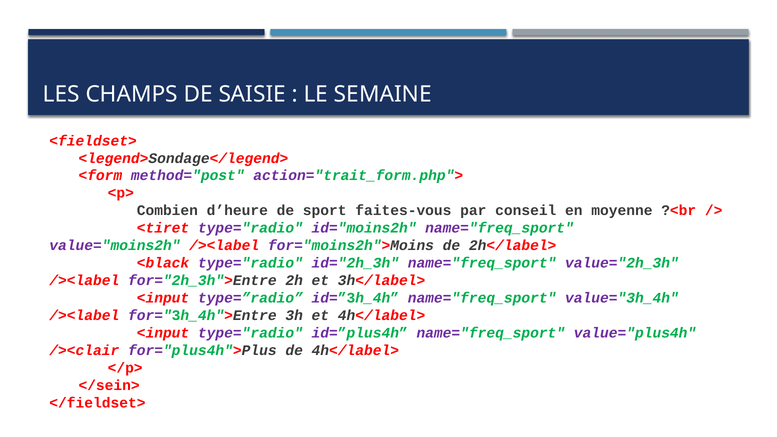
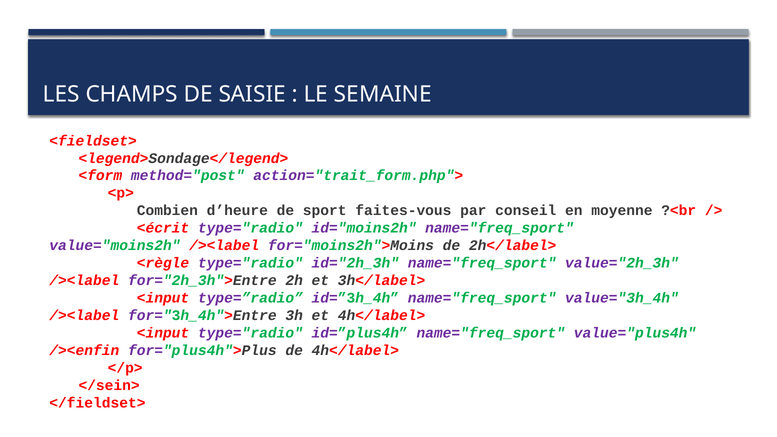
<tiret: <tiret -> <écrit (163, 228)
<black: <black -> <règle (163, 263)
/><clair: /><clair -> /><enfin (84, 351)
